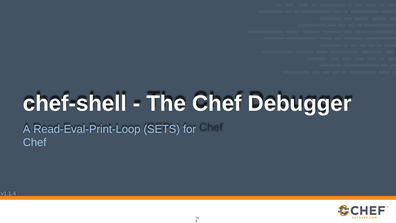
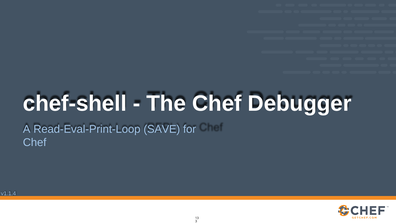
SETS: SETS -> SAVE (162, 129)
